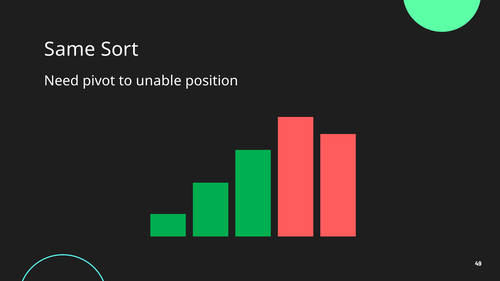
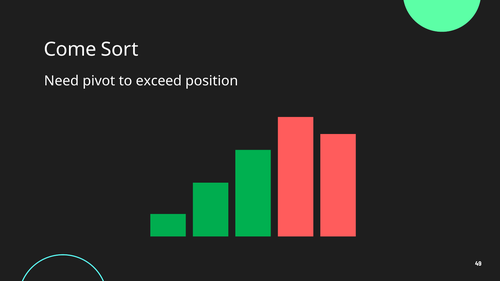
Same: Same -> Come (70, 49)
unable: unable -> exceed (159, 81)
